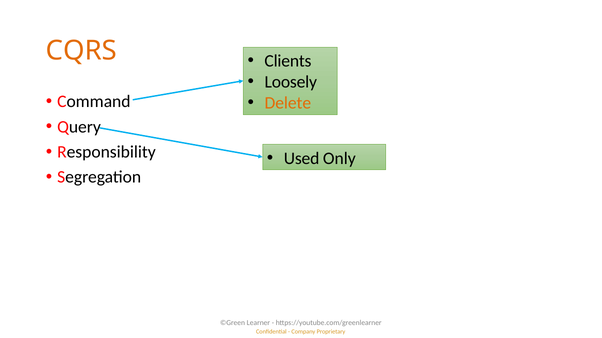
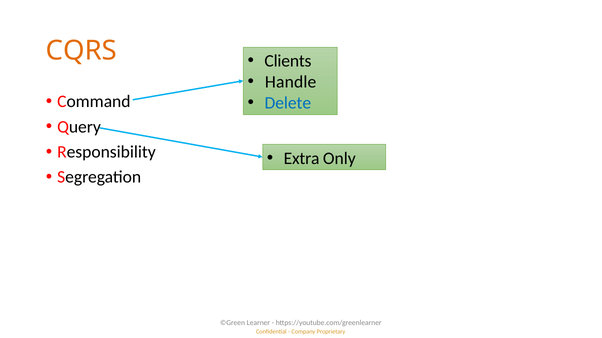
Loosely: Loosely -> Handle (291, 82)
Delete colour: orange -> blue (288, 103)
Used: Used -> Extra (302, 159)
